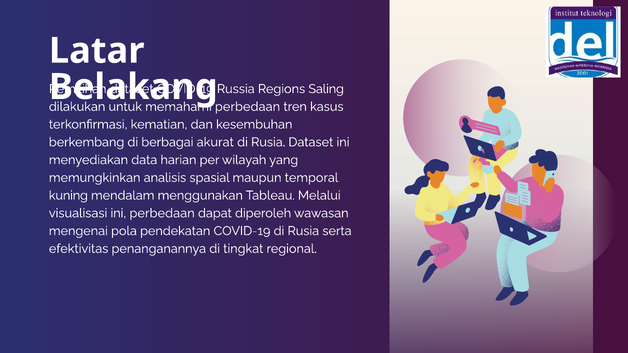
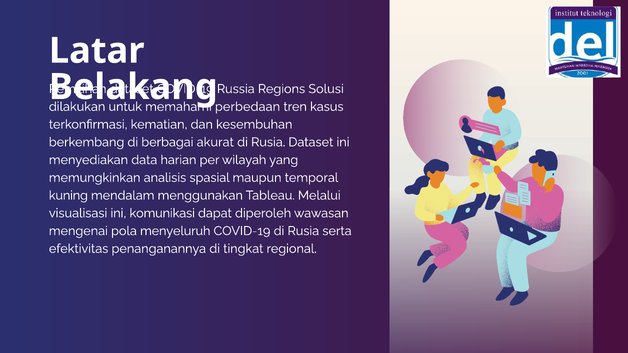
Saling: Saling -> Solusi (326, 89)
ini perbedaan: perbedaan -> komunikasi (162, 213)
pendekatan: pendekatan -> menyeluruh (175, 231)
